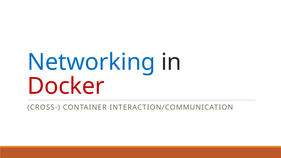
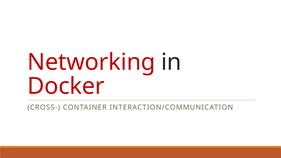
Networking colour: blue -> red (91, 62)
